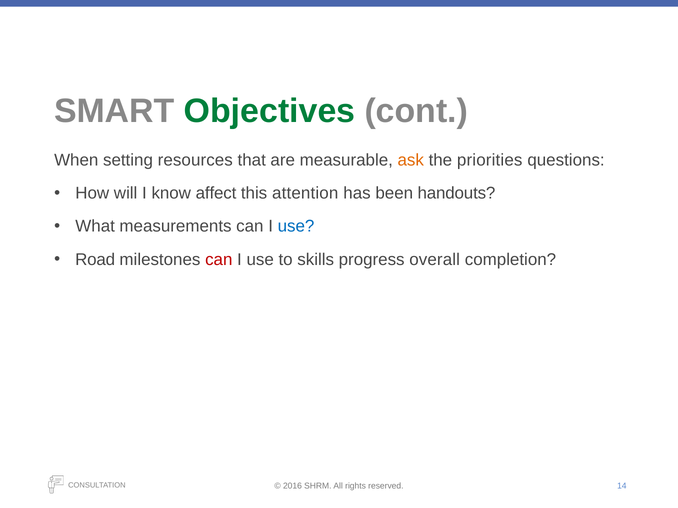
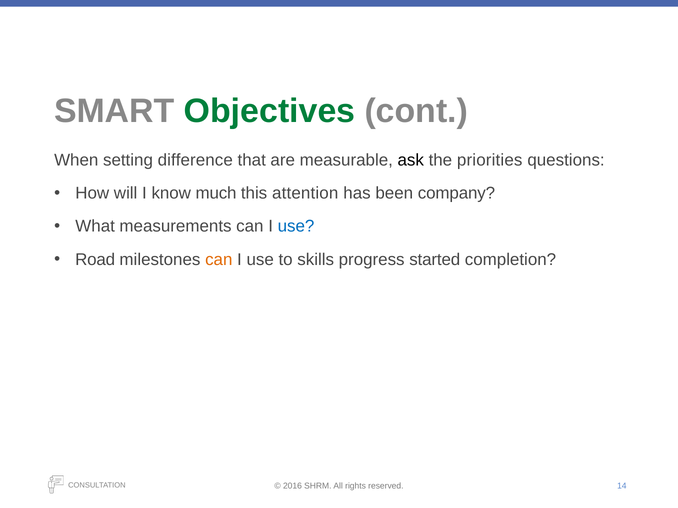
resources: resources -> difference (195, 160)
ask colour: orange -> black (411, 160)
affect: affect -> much (216, 194)
handouts: handouts -> company (456, 194)
can colour: red -> orange (219, 260)
overall: overall -> started (435, 260)
